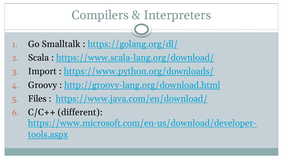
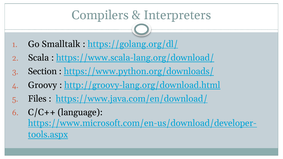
Import: Import -> Section (42, 72)
different: different -> language (80, 112)
